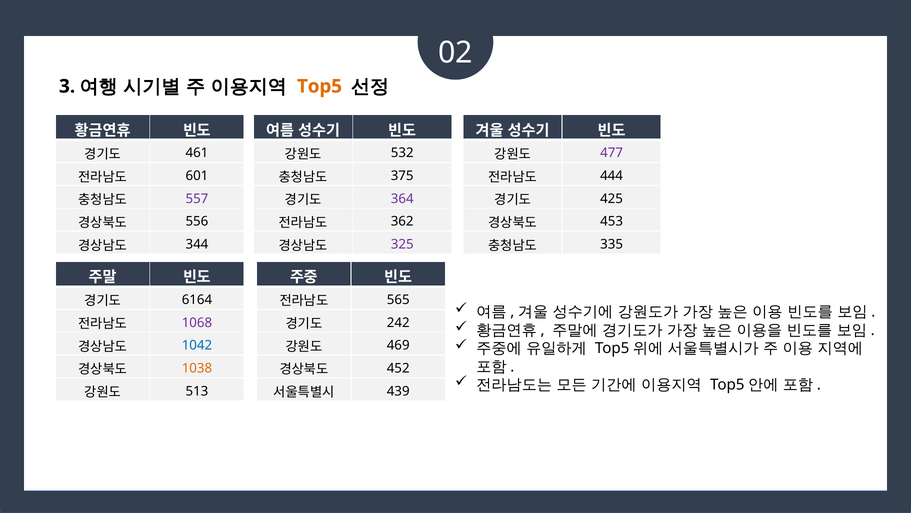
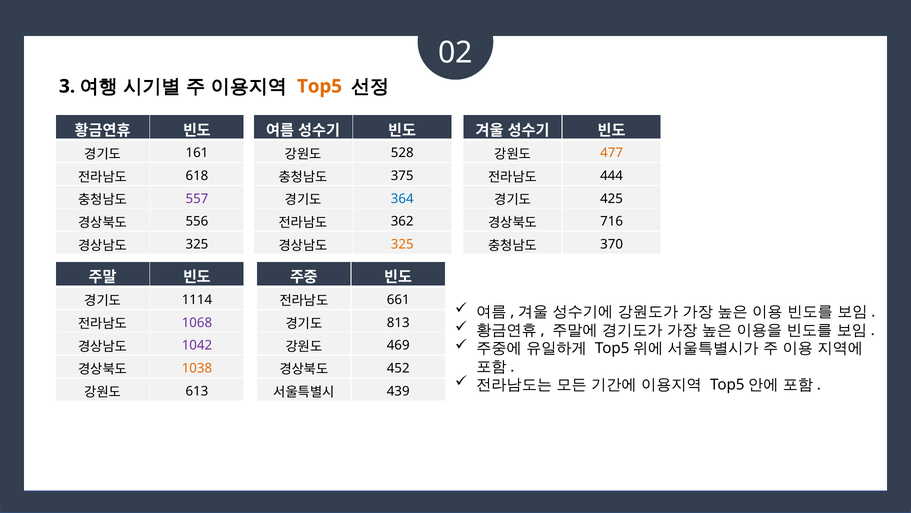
461: 461 -> 161 (197, 153)
532: 532 -> 528 (402, 153)
477 colour: purple -> orange (612, 153)
601: 601 -> 618 (197, 176)
364 colour: purple -> blue (402, 198)
453: 453 -> 716 (612, 221)
344: 344 -> 325 (197, 244)
325 colour: purple -> orange (402, 244)
335: 335 -> 370 (612, 244)
6164: 6164 -> 1114 (197, 299)
565: 565 -> 661 (398, 299)
242: 242 -> 813 (398, 322)
1042 colour: blue -> purple (197, 345)
513: 513 -> 613 (197, 391)
